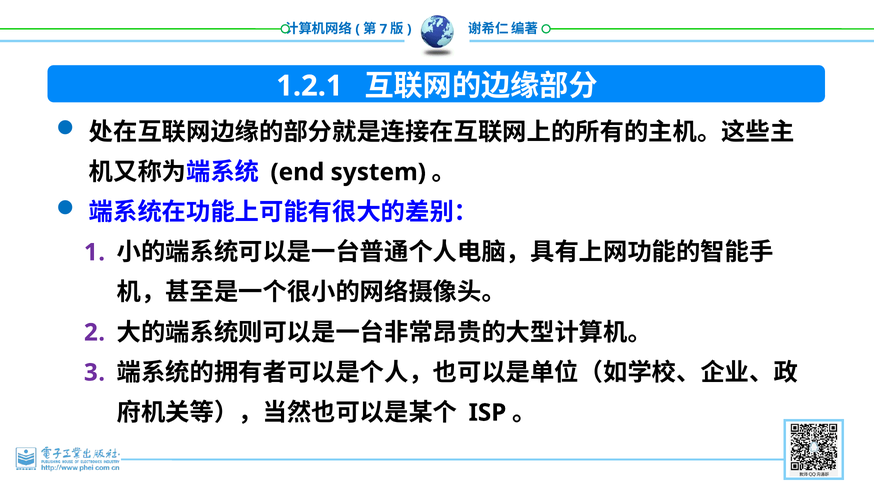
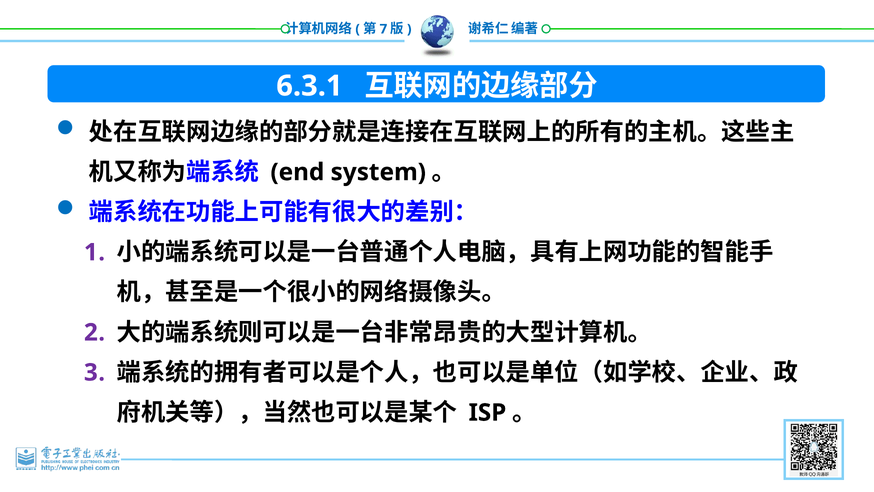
1.2.1: 1.2.1 -> 6.3.1 (309, 86)
